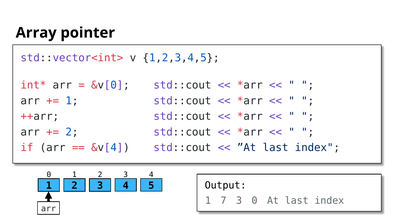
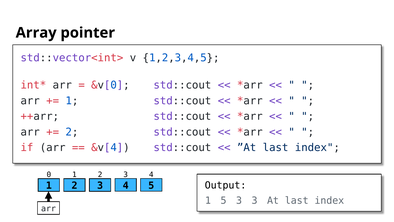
1 7: 7 -> 5 (223, 200)
0: 0 -> 3 (255, 200)
